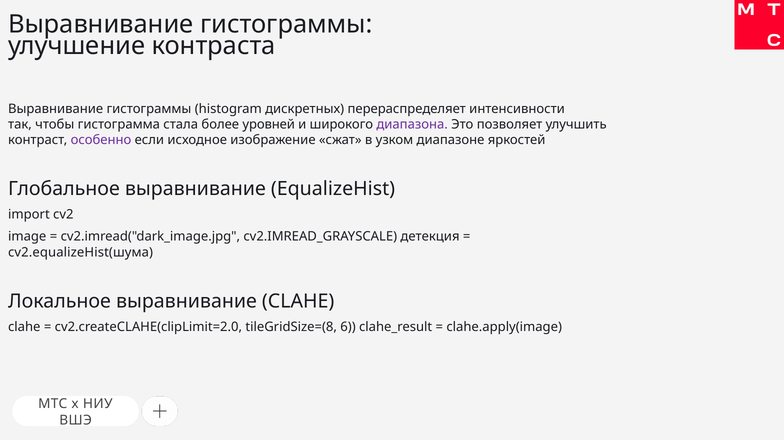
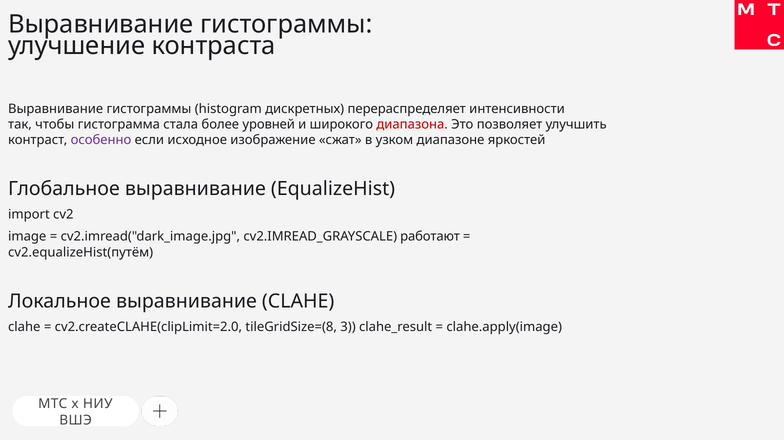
диапазона colour: purple -> red (412, 125)
детекция: детекция -> работают (430, 237)
cv2.equalizeHist(шума: cv2.equalizeHist(шума -> cv2.equalizeHist(путём (81, 253)
6: 6 -> 3 (348, 327)
